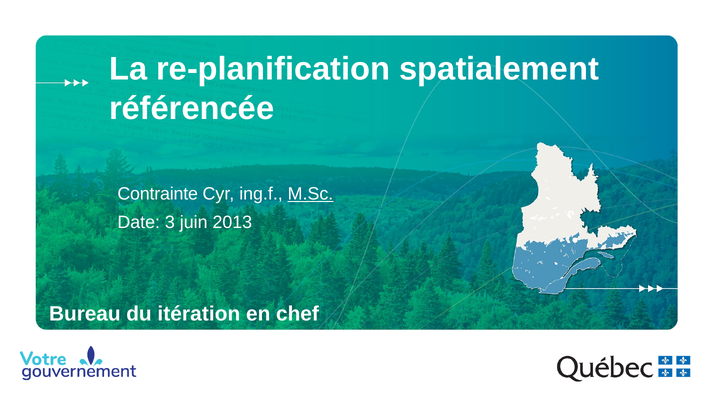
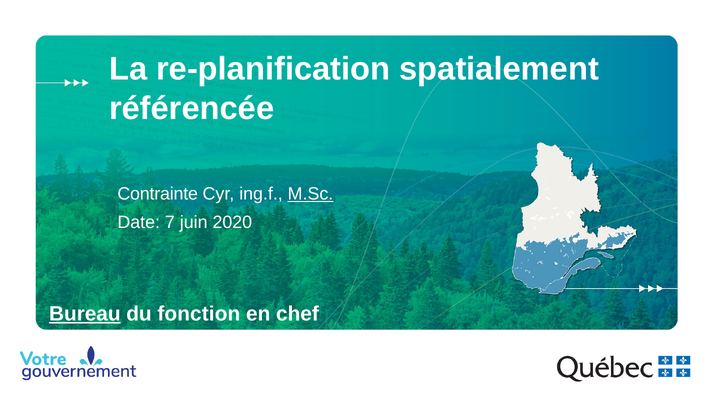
3: 3 -> 7 (170, 223)
2013: 2013 -> 2020 (232, 223)
Bureau underline: none -> present (85, 314)
itération: itération -> fonction (199, 314)
